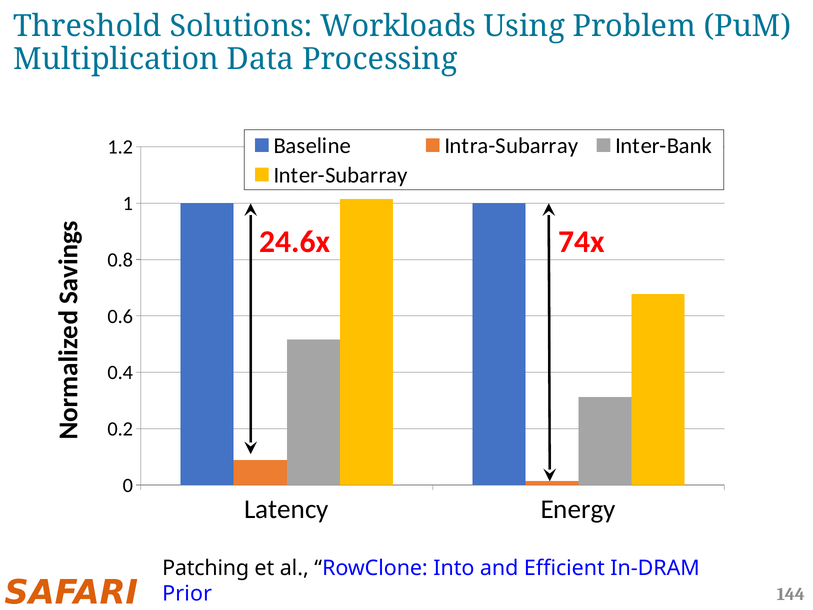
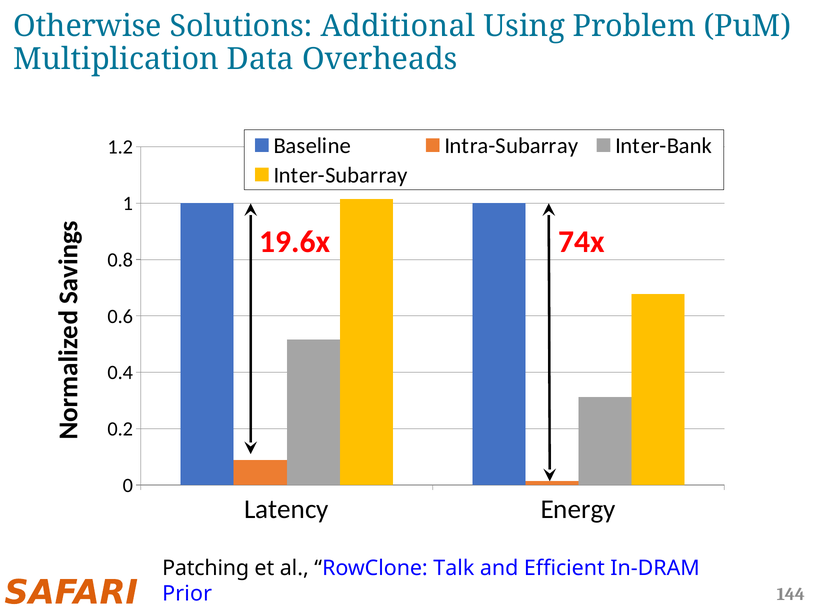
Threshold: Threshold -> Otherwise (87, 26)
Workloads: Workloads -> Additional (398, 26)
Processing: Processing -> Overheads (380, 59)
24.6x: 24.6x -> 19.6x (295, 242)
Into: Into -> Talk (454, 568)
